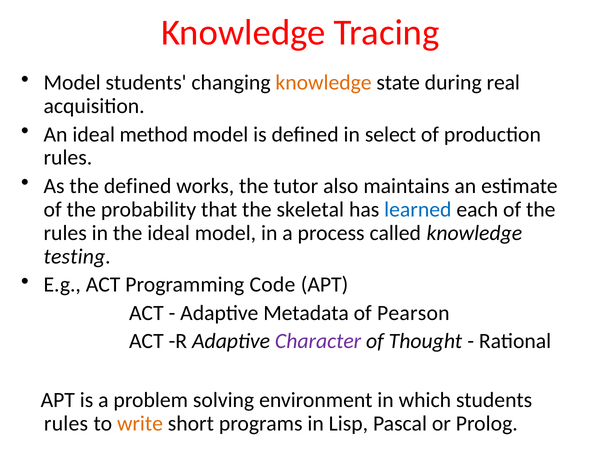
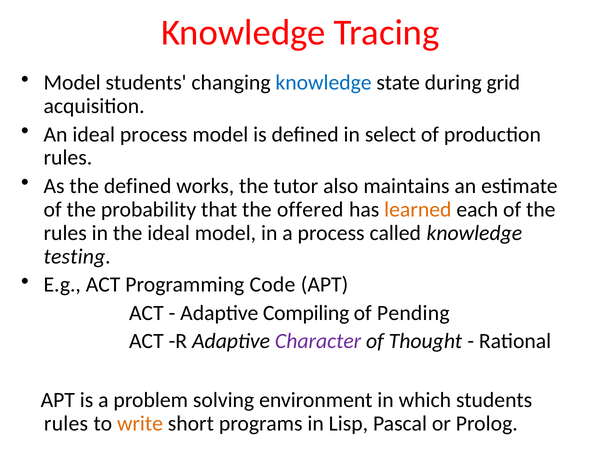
knowledge colour: orange -> blue (324, 83)
real: real -> grid (503, 83)
ideal method: method -> process (154, 134)
skeletal: skeletal -> offered (310, 209)
learned colour: blue -> orange (418, 209)
Metadata: Metadata -> Compiling (306, 313)
Pearson: Pearson -> Pending (413, 313)
